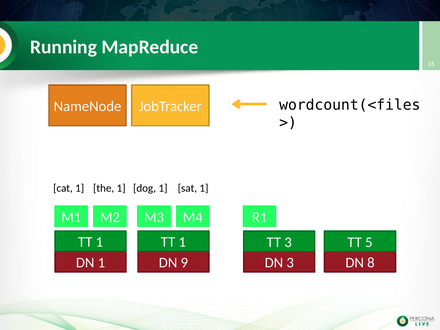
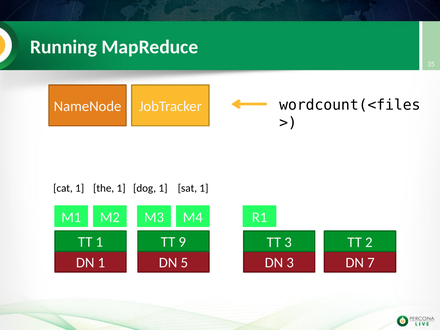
1: 1 -> 9 (182, 242)
5: 5 -> 2 (369, 242)
9: 9 -> 5 (184, 263)
8: 8 -> 7 (371, 263)
